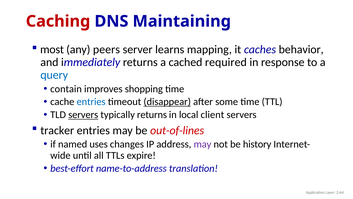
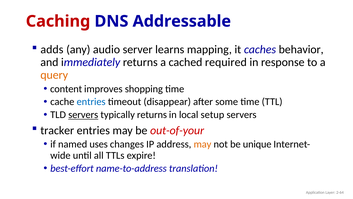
Maintaining: Maintaining -> Addressable (182, 21)
most: most -> adds (52, 49)
peers: peers -> audio (106, 49)
query colour: blue -> orange (54, 75)
contain: contain -> content (66, 89)
disappear underline: present -> none (167, 102)
client: client -> setup (212, 115)
out-of-lines: out-of-lines -> out-of-your (177, 130)
may colour: purple -> orange (202, 144)
history: history -> unique (257, 144)
